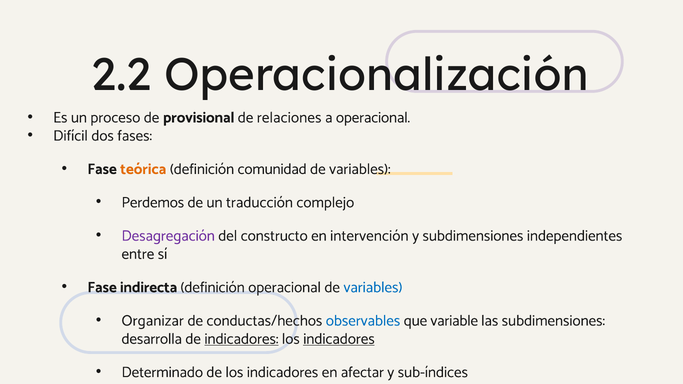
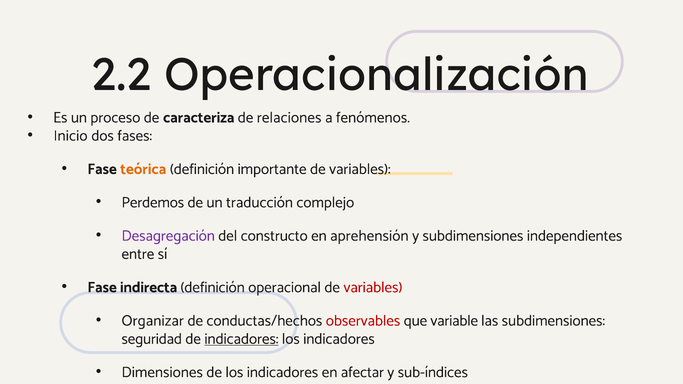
provisional: provisional -> caracteriza (199, 117)
a operacional: operacional -> fenómenos (373, 117)
Difícil: Difícil -> Inicio (70, 136)
comunidad: comunidad -> importante (272, 169)
intervención: intervención -> aprehensión (369, 236)
variables colour: blue -> red (373, 287)
observables colour: blue -> red (363, 321)
desarrolla: desarrolla -> seguridad (152, 339)
indicadores underline: present -> none (339, 339)
Determinado: Determinado -> Dimensiones (162, 372)
